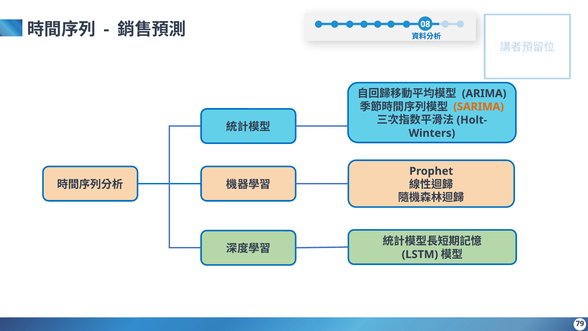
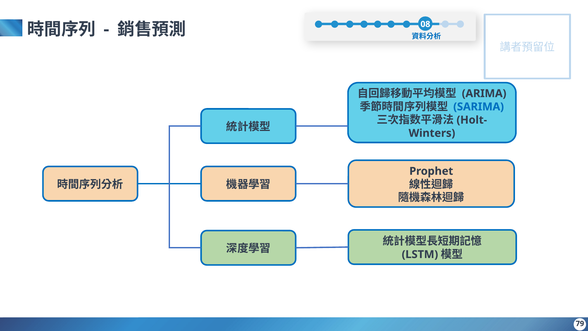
SARIMA colour: orange -> blue (479, 107)
